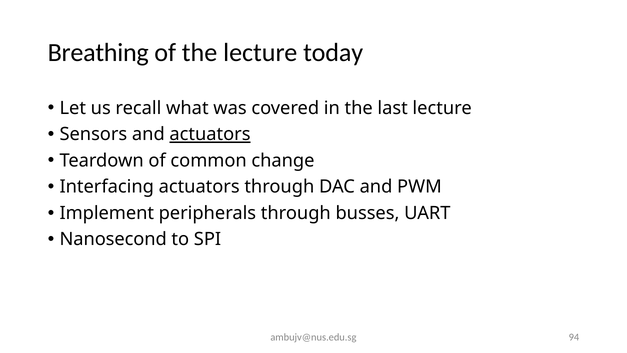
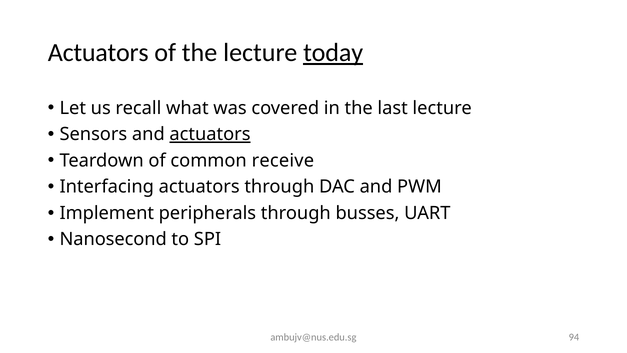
Breathing: Breathing -> Actuators (98, 53)
today underline: none -> present (333, 53)
change: change -> receive (283, 160)
